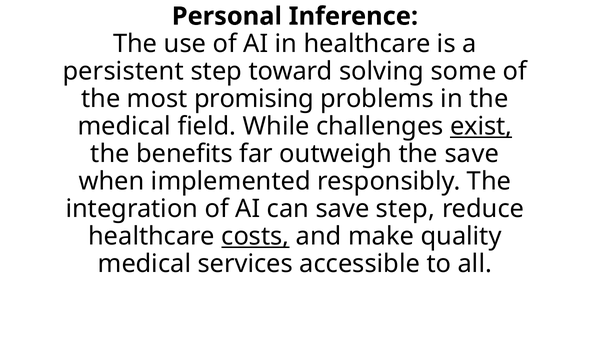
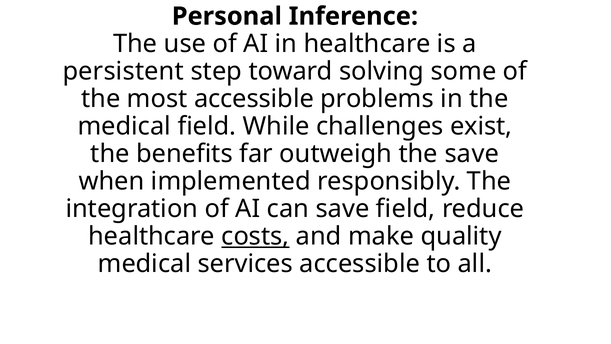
most promising: promising -> accessible (254, 99)
exist underline: present -> none (481, 126)
save step: step -> field (406, 209)
